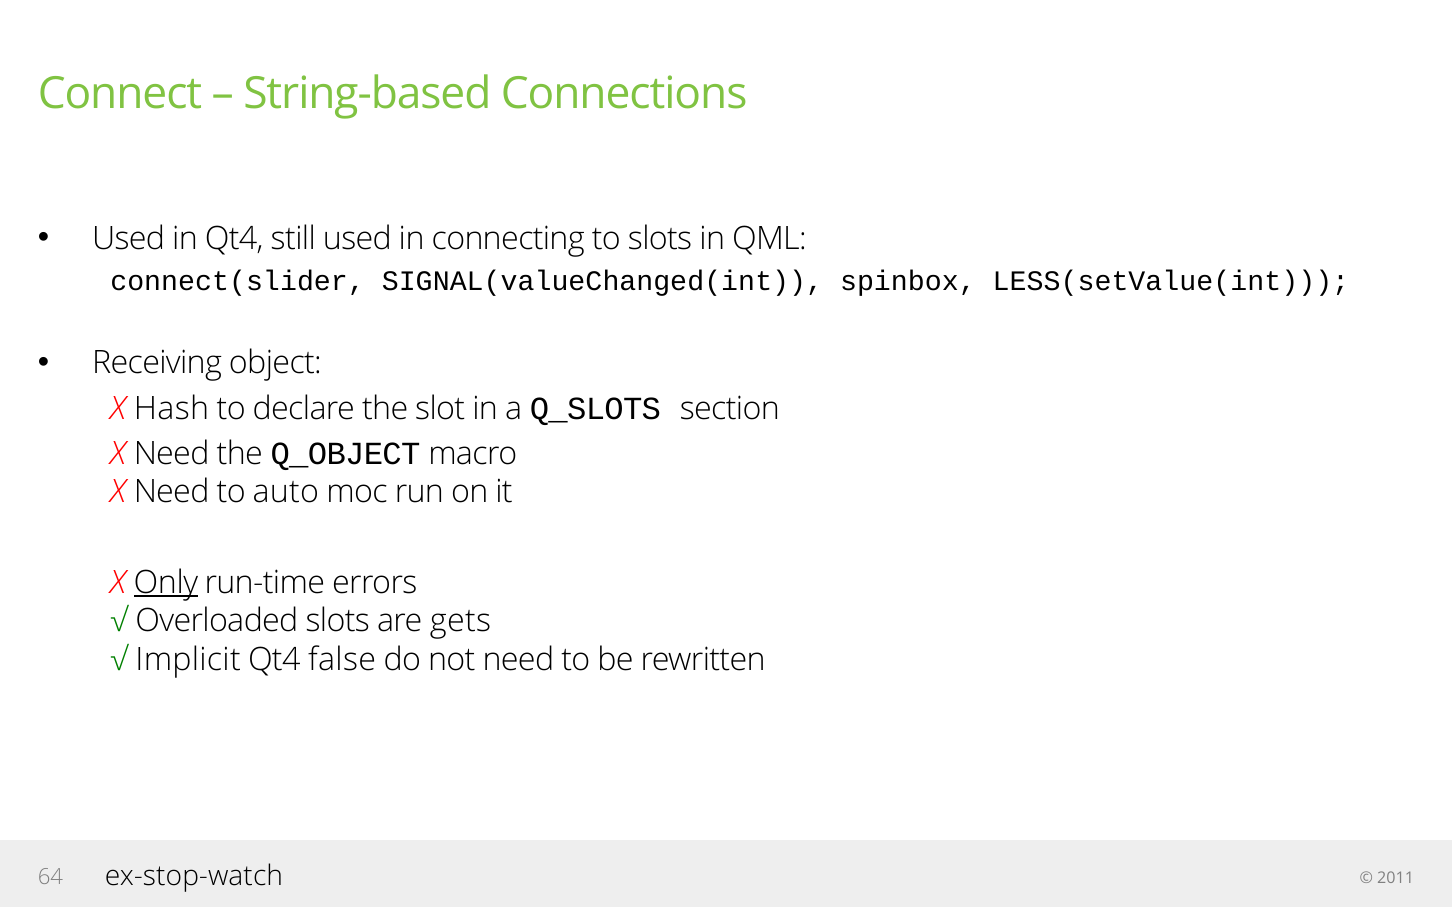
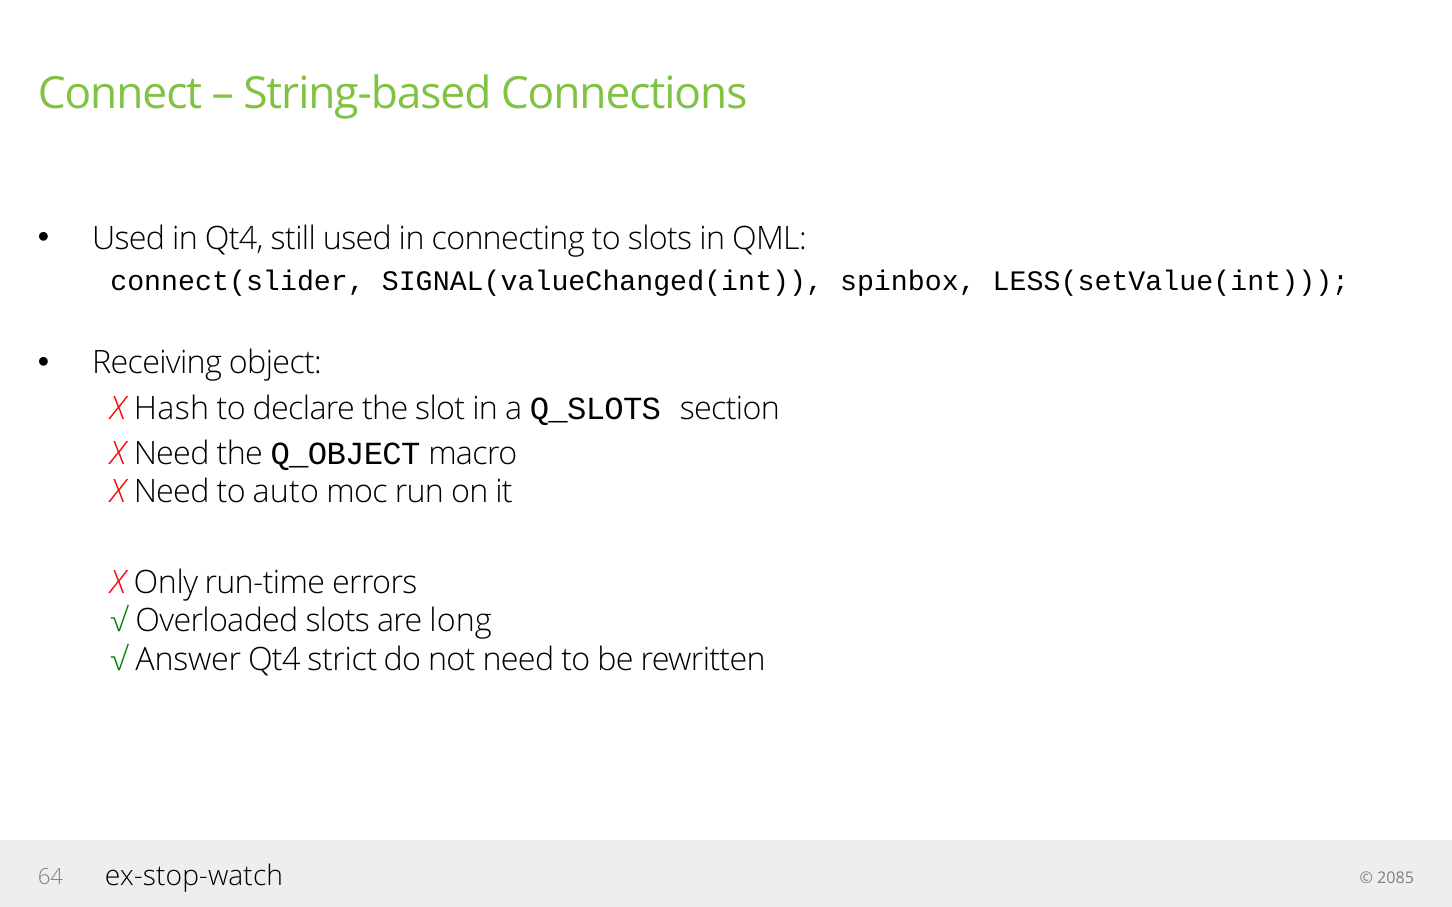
Only underline: present -> none (166, 583)
gets: gets -> long (461, 622)
Implicit: Implicit -> Answer (188, 660)
false: false -> strict (342, 660)
2011: 2011 -> 2085 (1396, 879)
